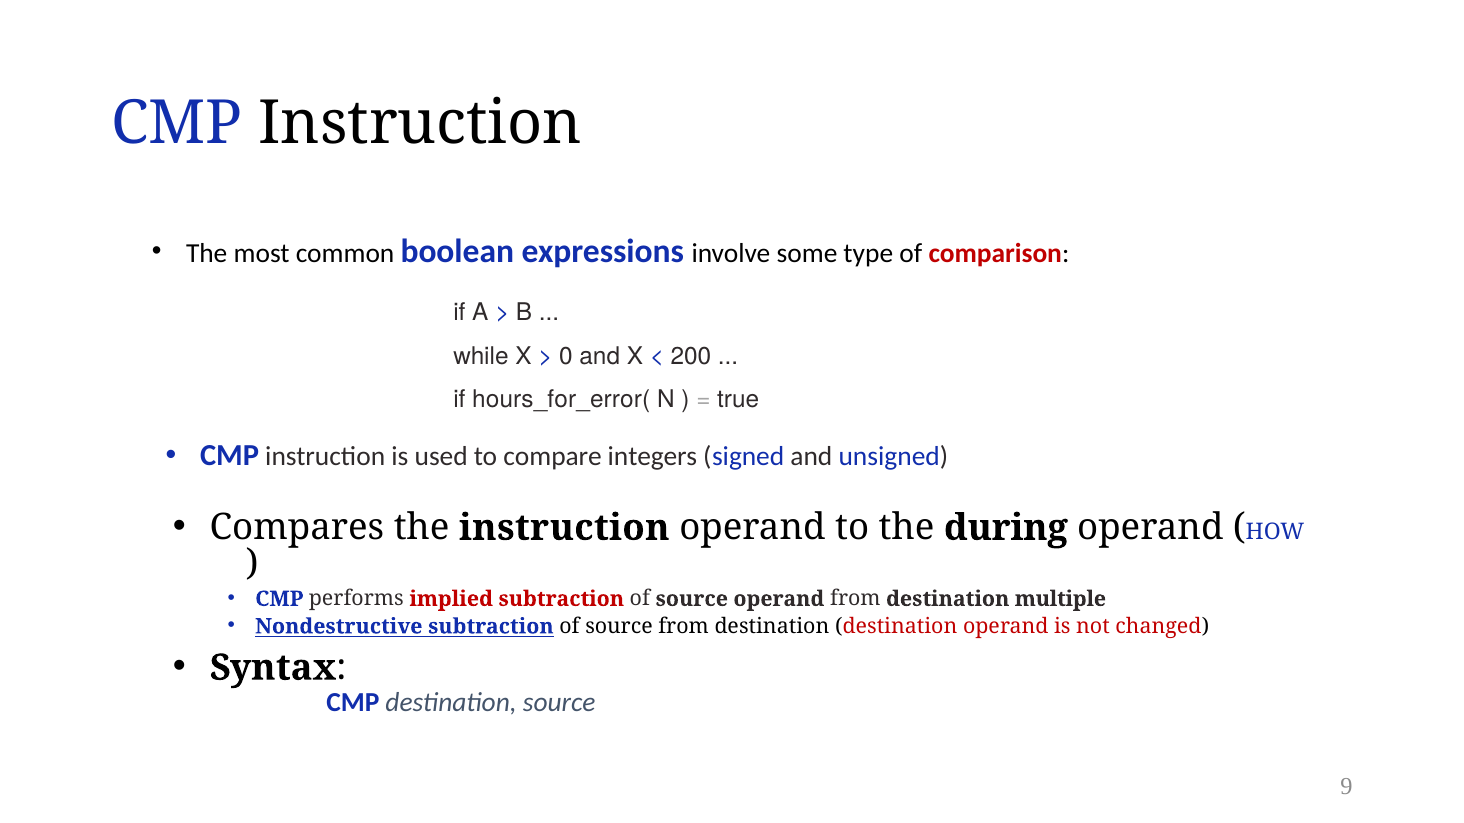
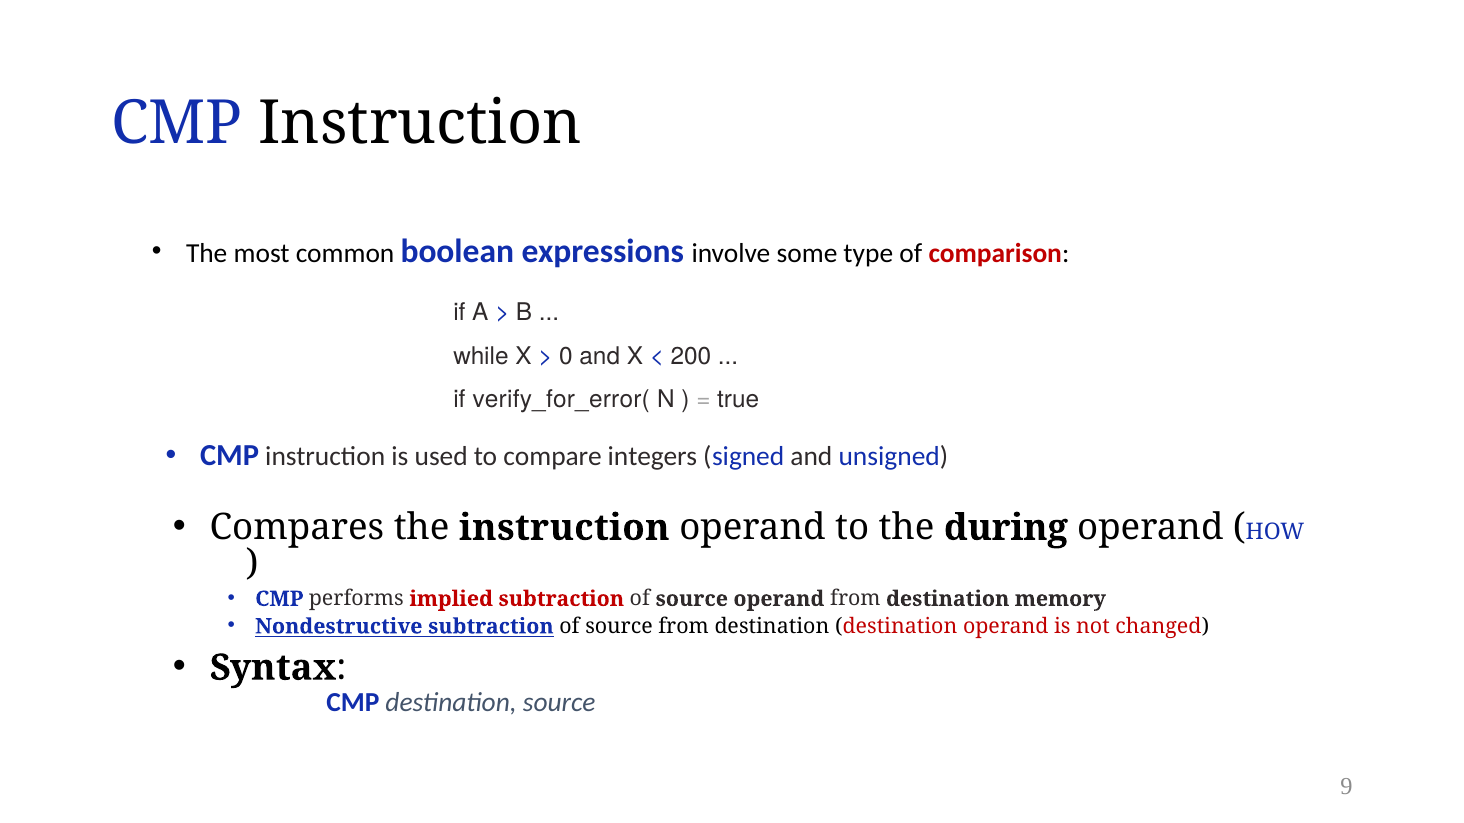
hours_for_error(: hours_for_error( -> verify_for_error( (561, 400)
multiple: multiple -> memory (1060, 599)
